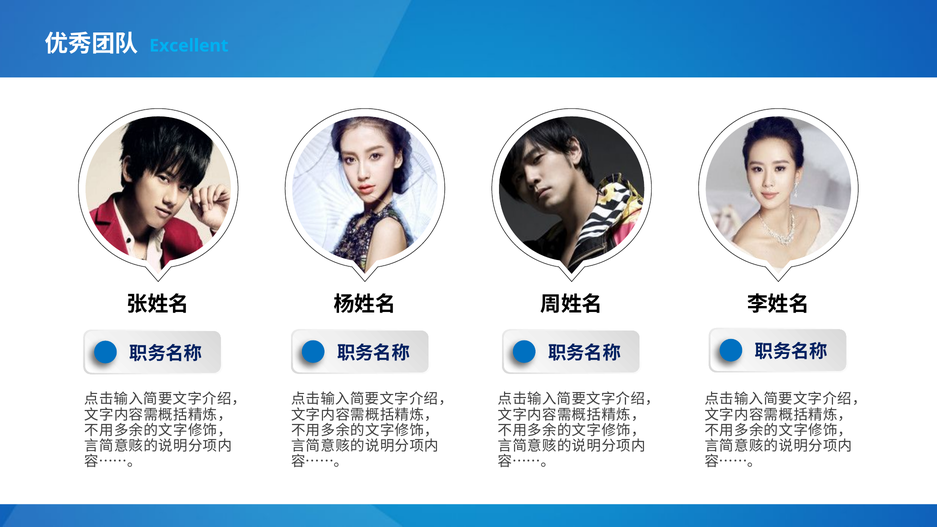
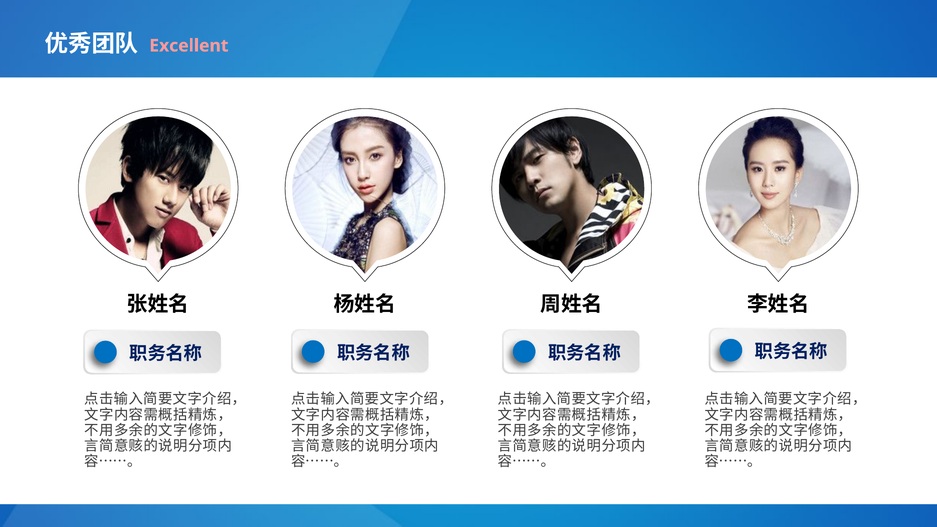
Excellent colour: light blue -> pink (189, 46)
